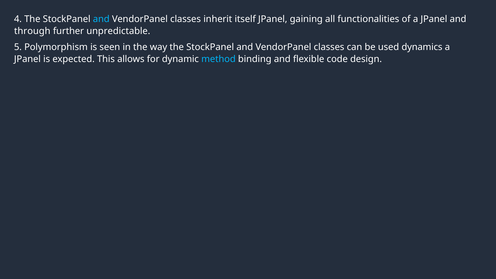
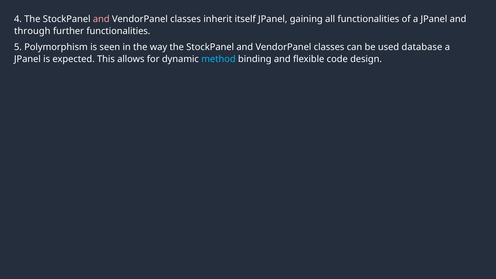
and colour: light blue -> pink (101, 19)
further unpredictable: unpredictable -> functionalities (118, 31)
dynamics: dynamics -> database (422, 47)
